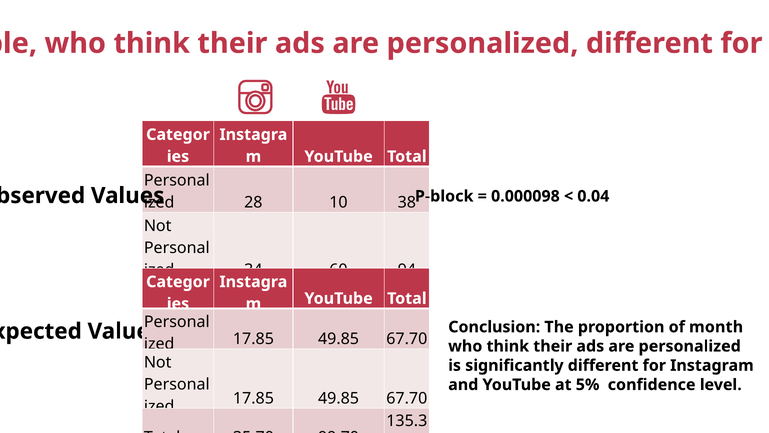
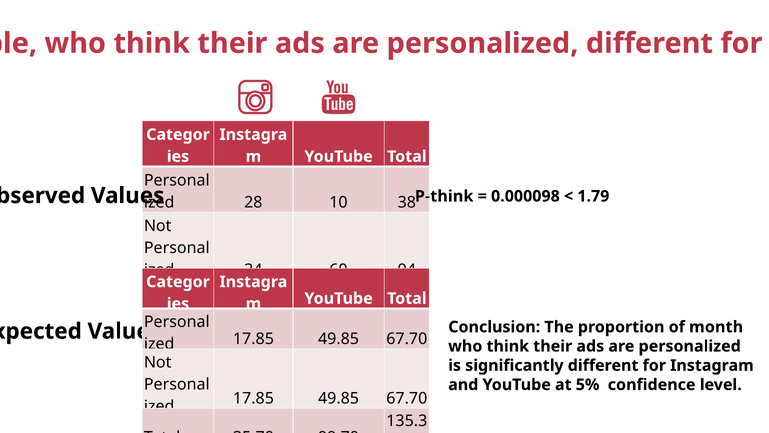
P-block: P-block -> P-think (444, 196)
0.04: 0.04 -> 1.79 (593, 196)
